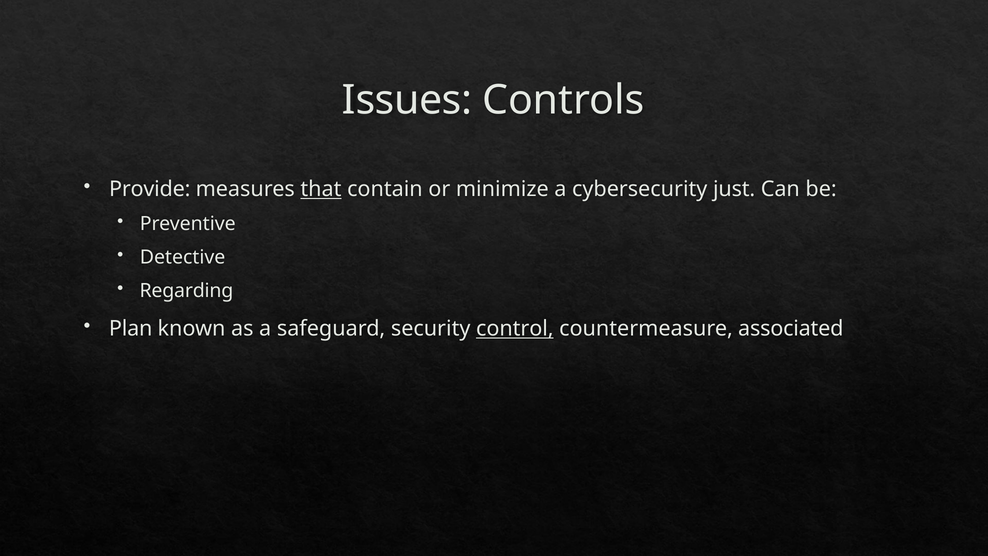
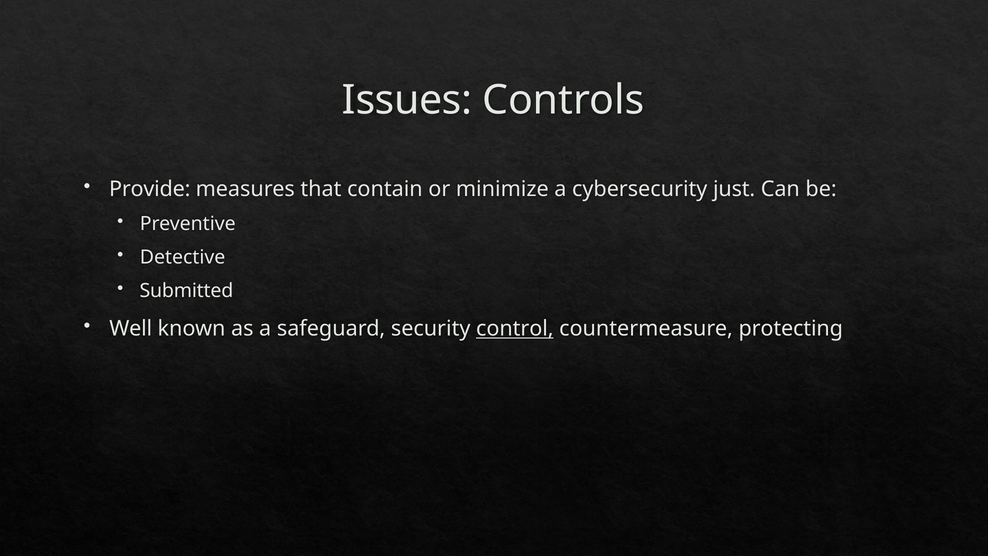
that underline: present -> none (321, 189)
Regarding: Regarding -> Submitted (186, 291)
Plan: Plan -> Well (131, 329)
associated: associated -> protecting (791, 329)
